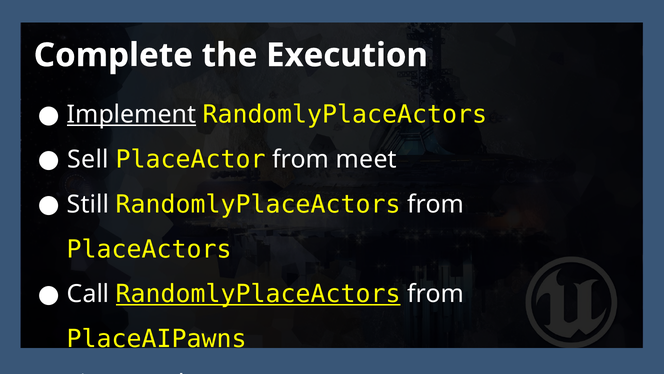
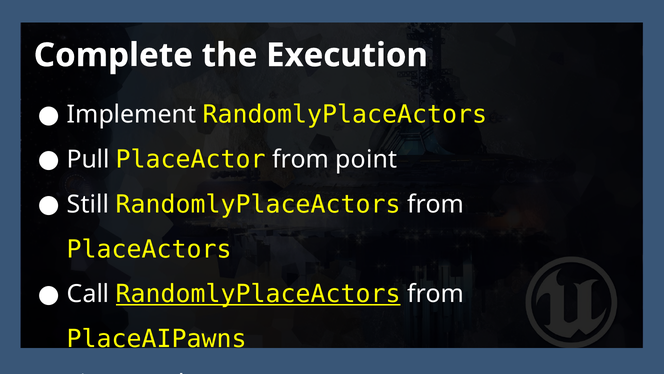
Implement underline: present -> none (131, 115)
Sell: Sell -> Pull (88, 159)
meet: meet -> point (366, 159)
